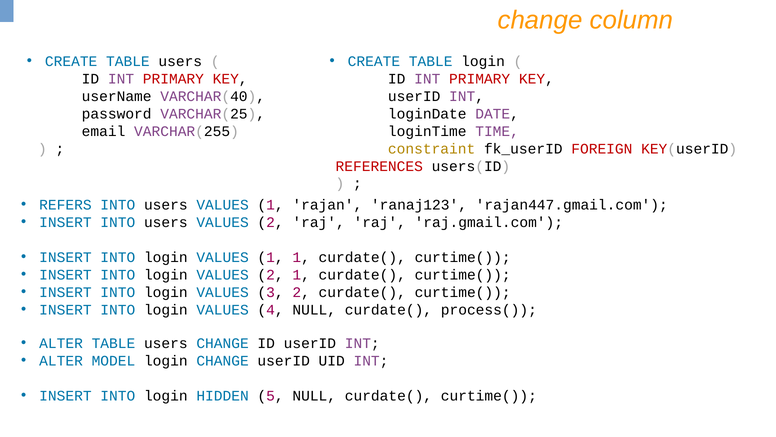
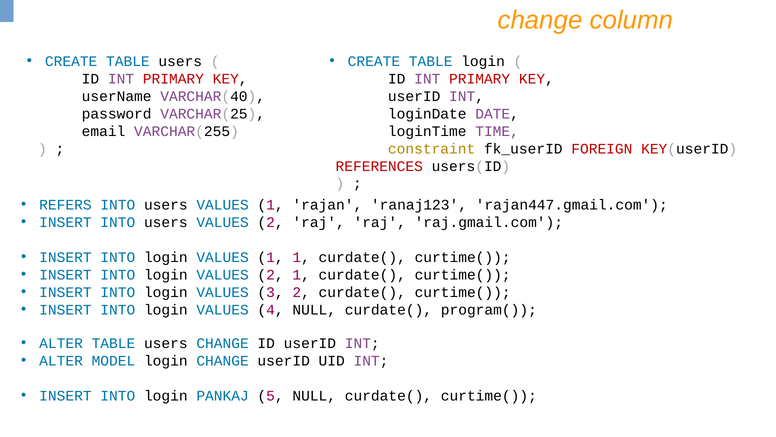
process(: process( -> program( (489, 309)
HIDDEN: HIDDEN -> PANKAJ (223, 395)
